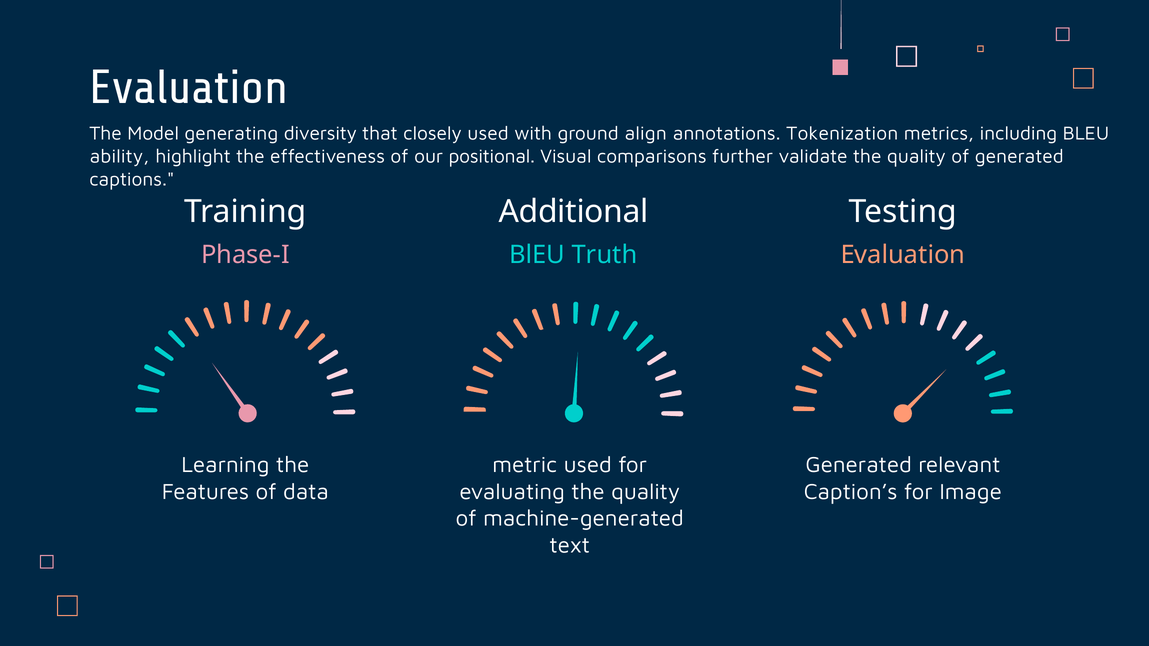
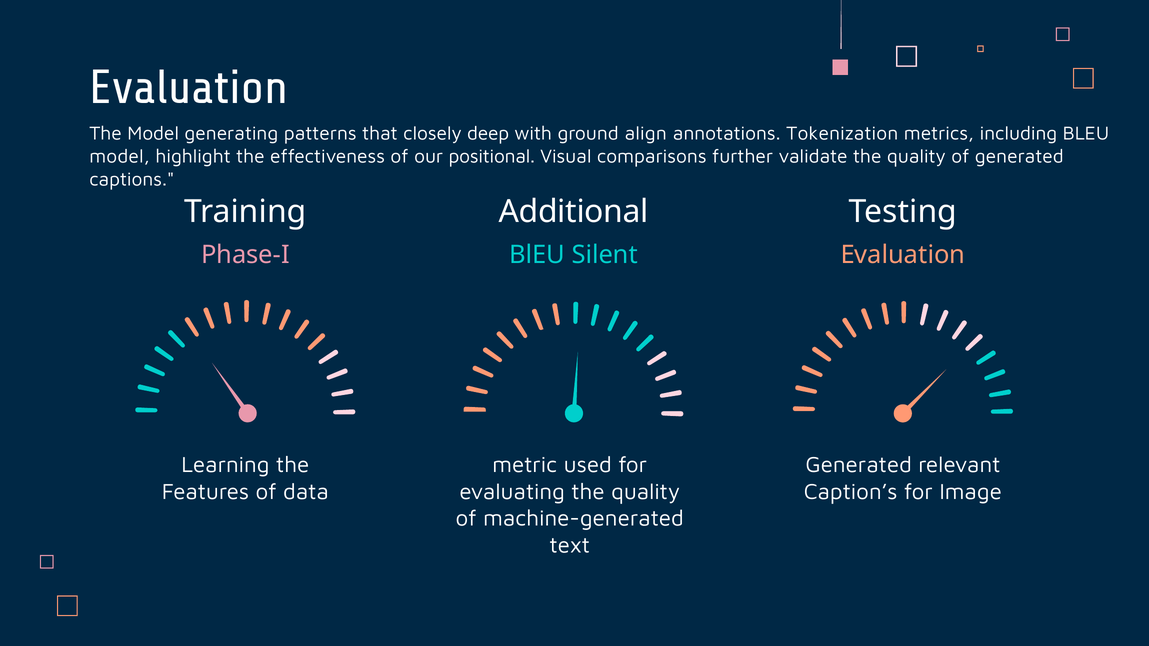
diversity: diversity -> patterns (320, 134)
closely used: used -> deep (488, 134)
ability: ability -> model (119, 156)
Truth: Truth -> Silent (605, 255)
